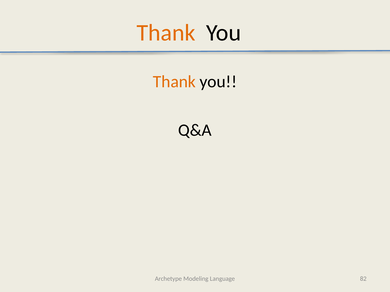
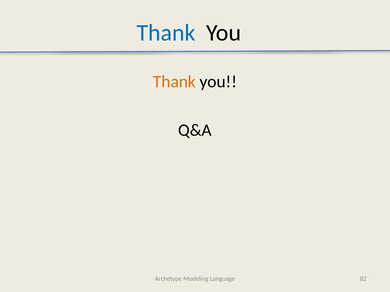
Thank colour: orange -> blue (166, 33)
